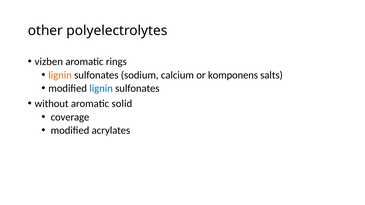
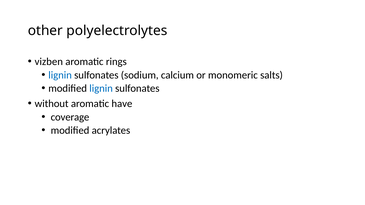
lignin colour: orange -> blue (60, 75)
komponens: komponens -> monomeric (233, 75)
solid: solid -> have (122, 104)
